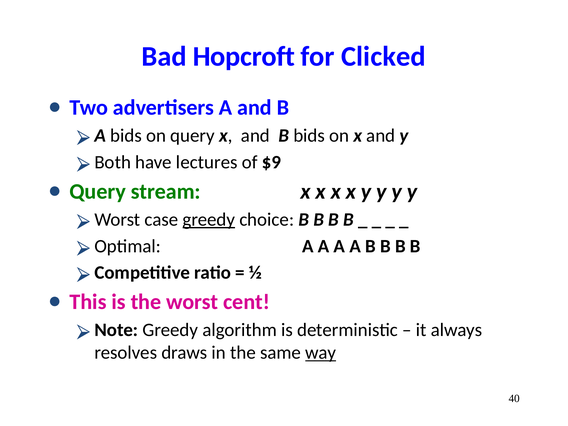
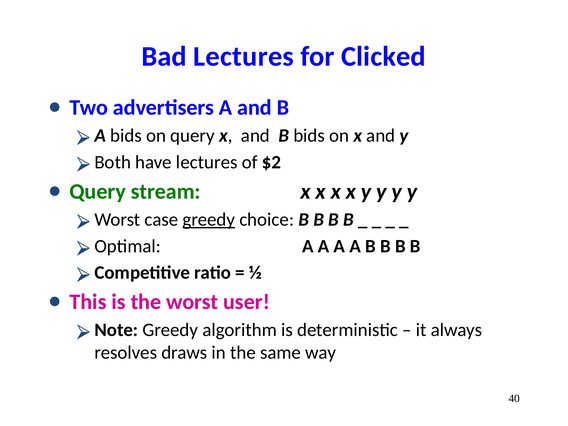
Bad Hopcroft: Hopcroft -> Lectures (244, 56)
$9: $9 -> $2 (272, 162)
cent: cent -> user (247, 302)
way underline: present -> none (321, 353)
